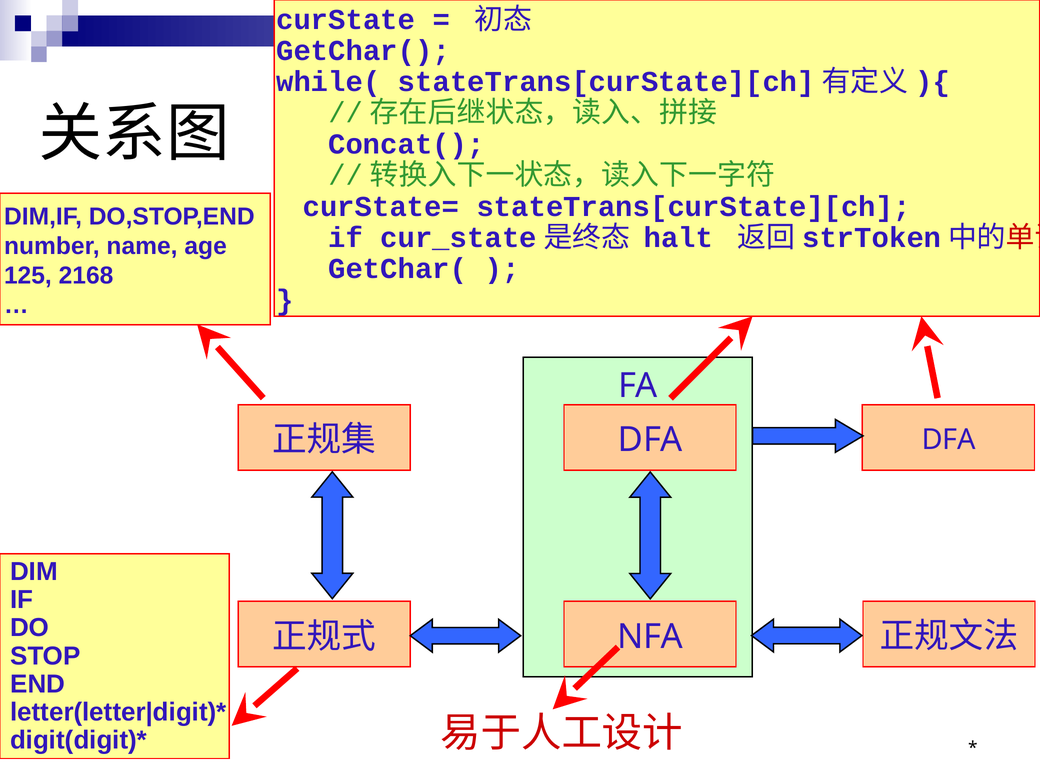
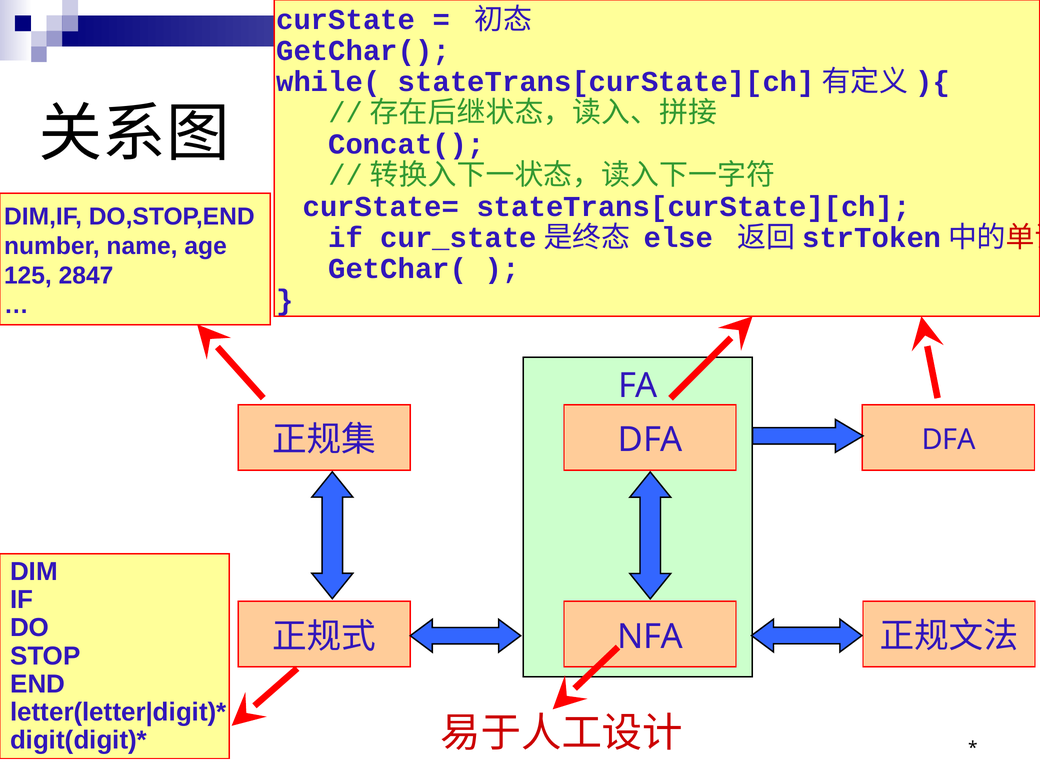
halt: halt -> else (678, 238)
2168: 2168 -> 2847 (86, 275)
